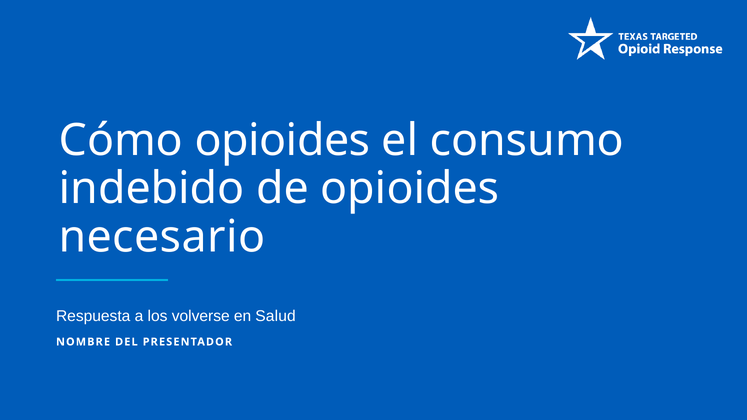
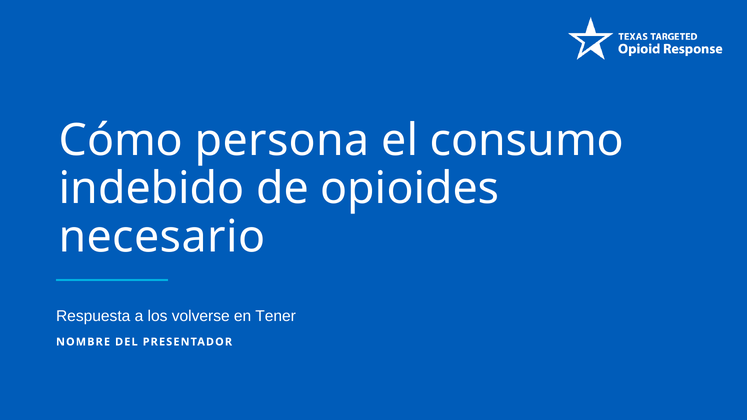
Cómo opioides: opioides -> persona (282, 141)
Salud: Salud -> Tener (276, 317)
